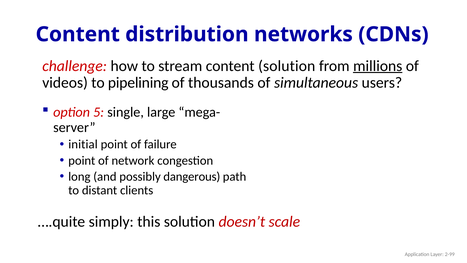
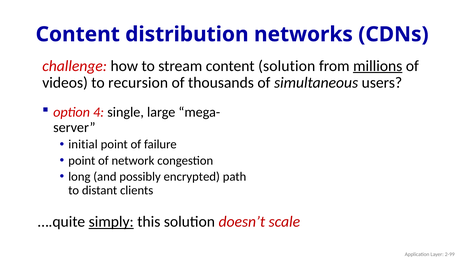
pipelining: pipelining -> recursion (138, 83)
5: 5 -> 4 (99, 112)
dangerous: dangerous -> encrypted (192, 176)
simply underline: none -> present (111, 221)
